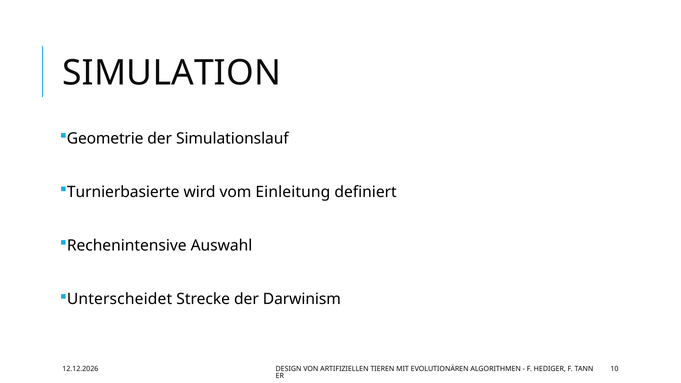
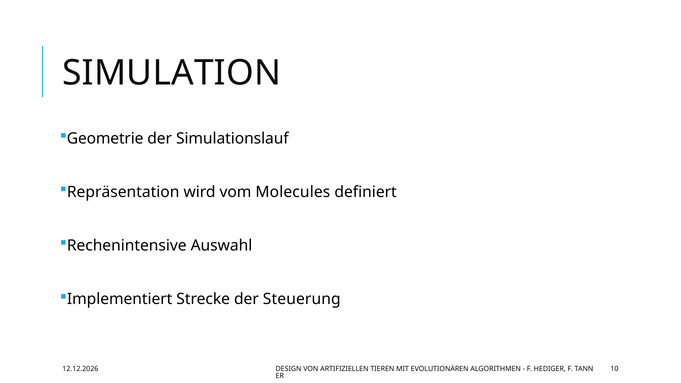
Turnierbasierte: Turnierbasierte -> Repräsentation (123, 192)
Einleitung: Einleitung -> Molecules (293, 192)
Unterscheidet: Unterscheidet -> Implementiert (120, 299)
Darwinism: Darwinism -> Steuerung (302, 299)
